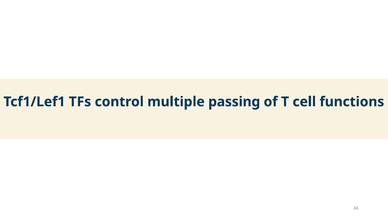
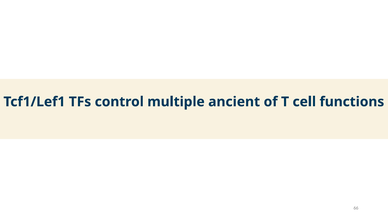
passing: passing -> ancient (234, 102)
